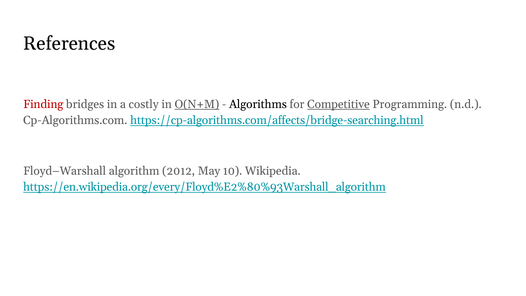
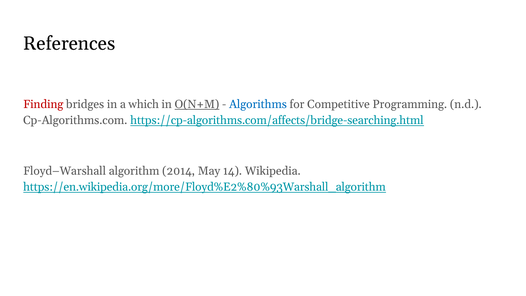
costly: costly -> which (144, 104)
Algorithms colour: black -> blue (258, 104)
Competitive underline: present -> none (339, 104)
2012: 2012 -> 2014 (179, 171)
10: 10 -> 14 (233, 171)
https://en.wikipedia.org/every/Floyd%E2%80%93Warshall_algorithm: https://en.wikipedia.org/every/Floyd%E2%80%93Warshall_algorithm -> https://en.wikipedia.org/more/Floyd%E2%80%93Warshall_algorithm (204, 187)
